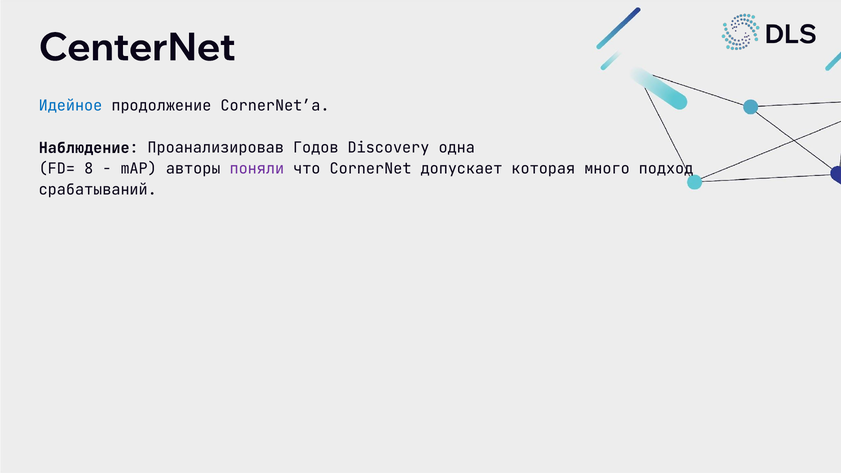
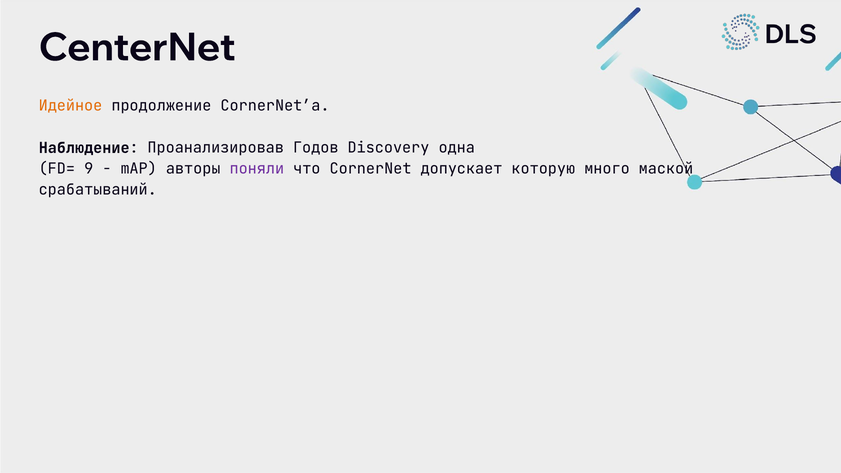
Идейное colour: blue -> orange (71, 106)
8: 8 -> 9 (89, 169)
которая: которая -> которую (543, 169)
подход: подход -> маской (666, 169)
